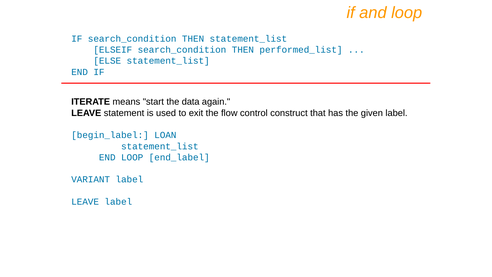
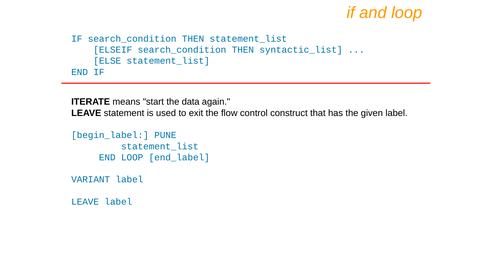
performed_list: performed_list -> syntactic_list (301, 50)
LOAN: LOAN -> PUNE (165, 135)
